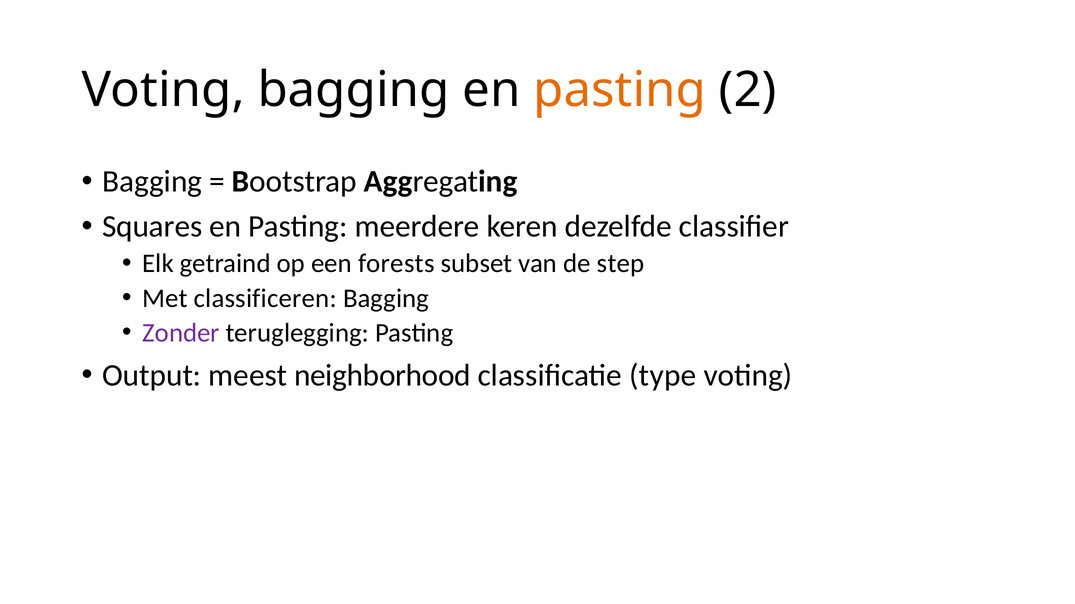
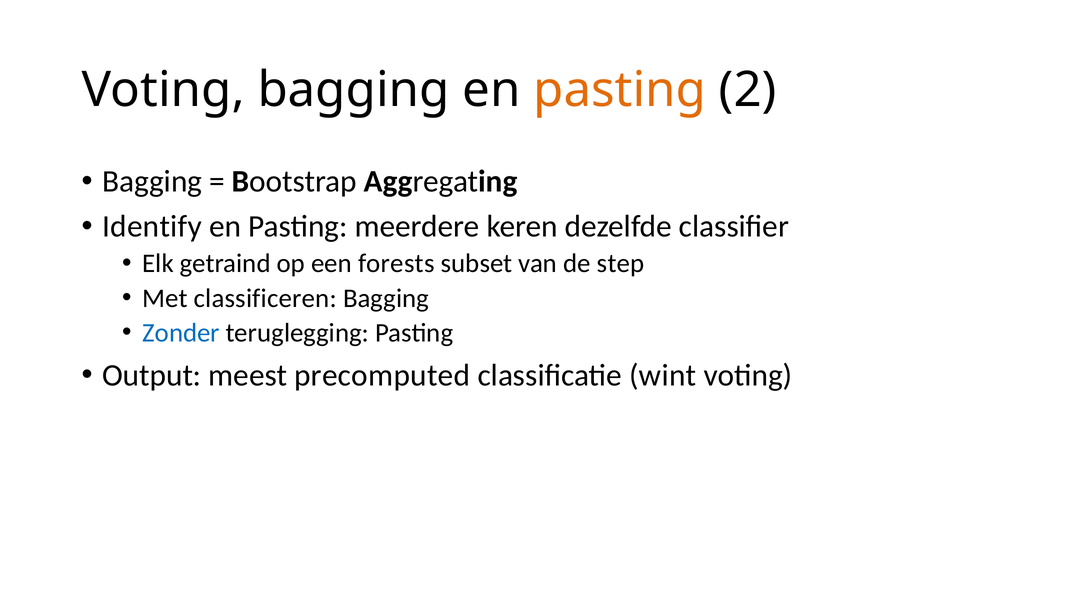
Squares: Squares -> Identify (152, 227)
Zonder colour: purple -> blue (181, 333)
neighborhood: neighborhood -> precomputed (382, 376)
type: type -> wint (663, 376)
